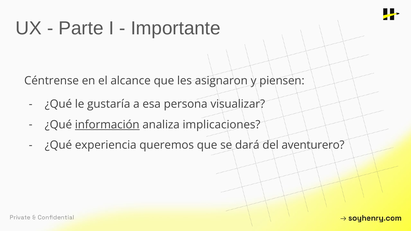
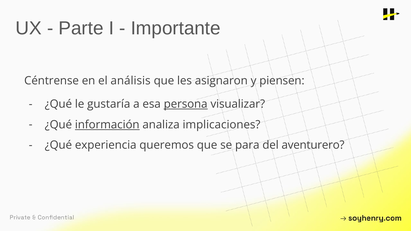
alcance: alcance -> análisis (131, 81)
persona underline: none -> present (186, 104)
dará: dará -> para (247, 145)
